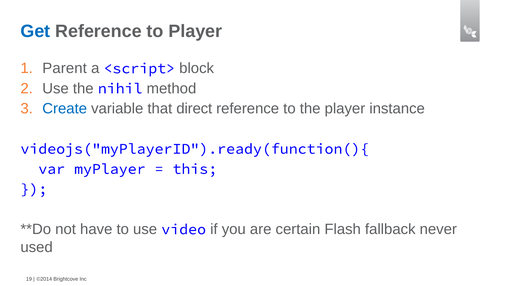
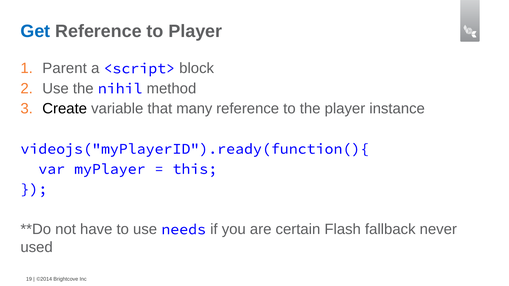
Create colour: blue -> black (65, 109)
direct: direct -> many (194, 109)
video: video -> needs (184, 230)
